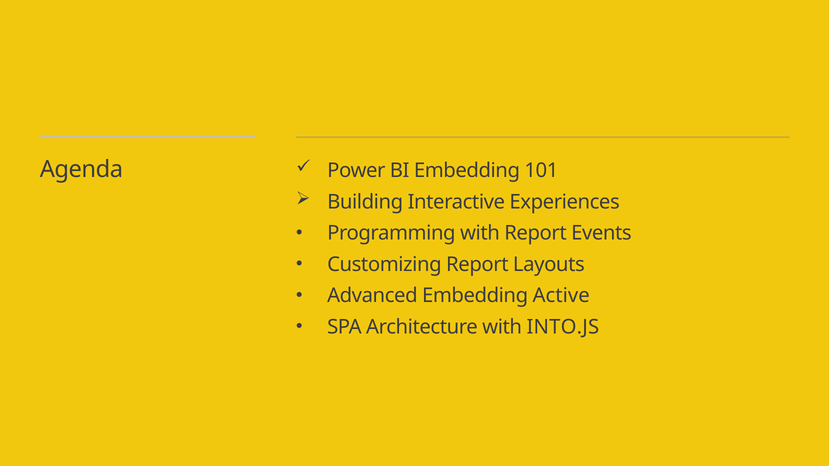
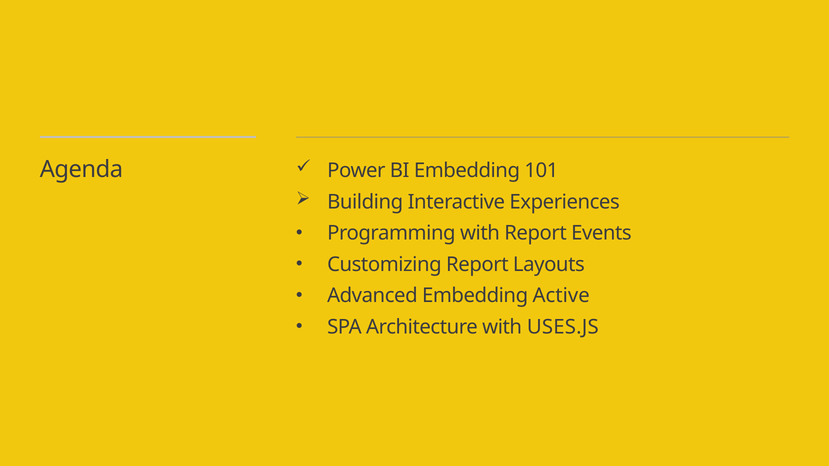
INTO.JS: INTO.JS -> USES.JS (563, 327)
